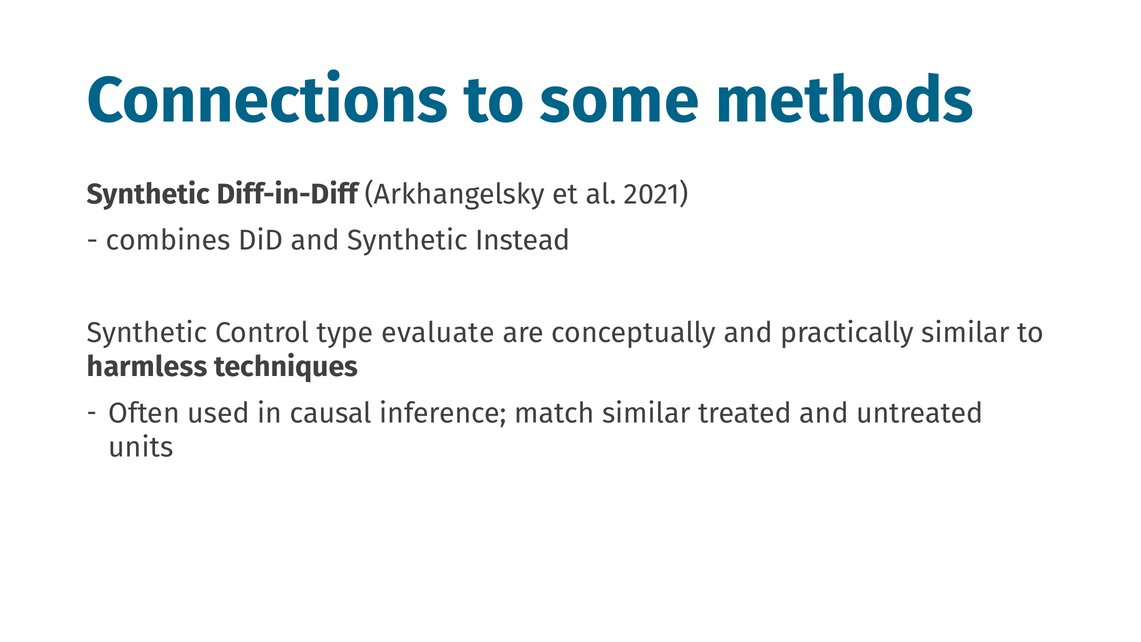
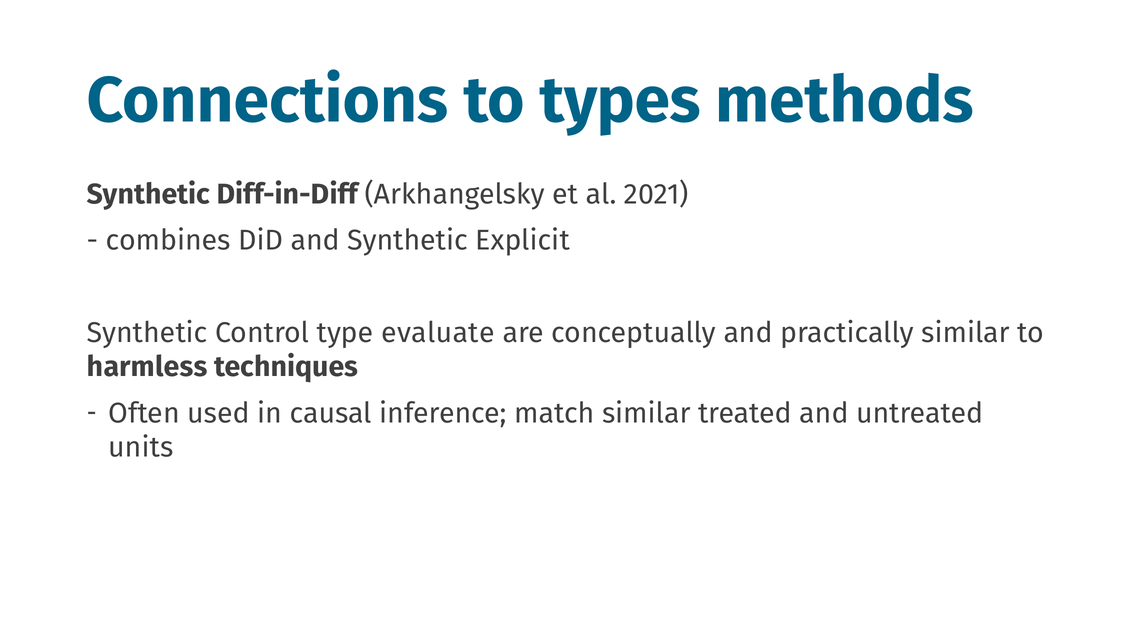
some: some -> types (620, 101)
Instead: Instead -> Explicit (523, 240)
